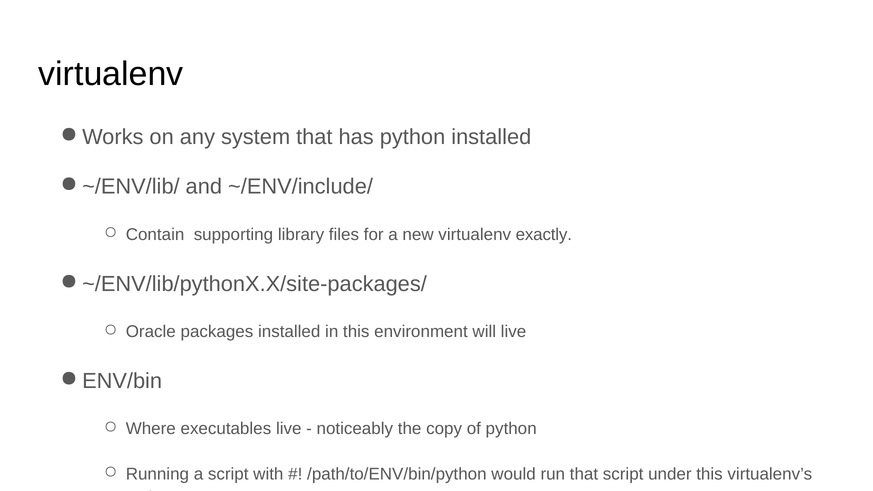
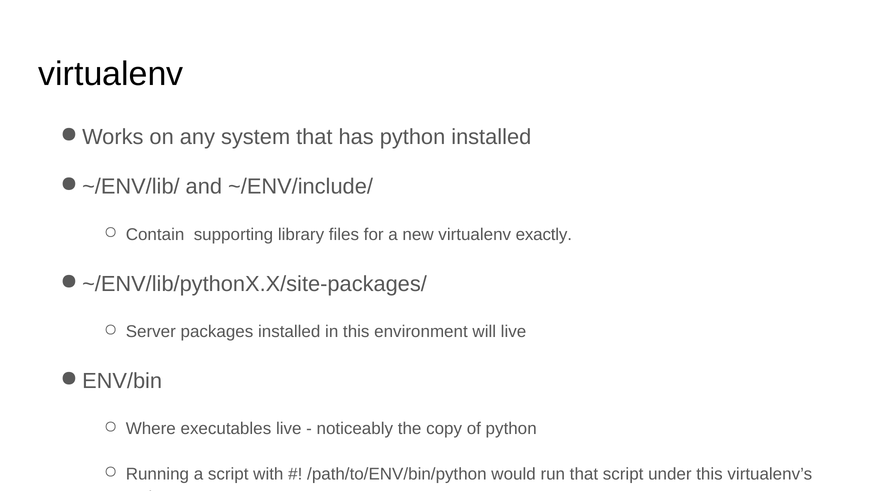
Oracle: Oracle -> Server (151, 332)
